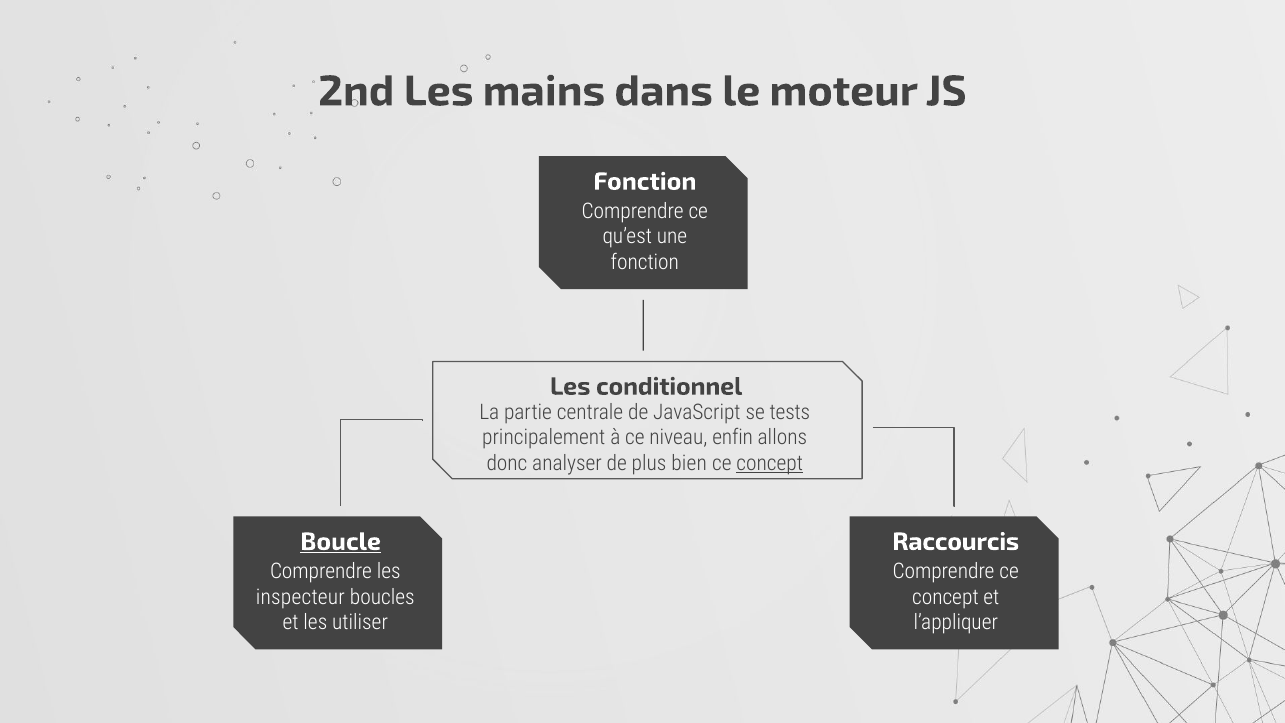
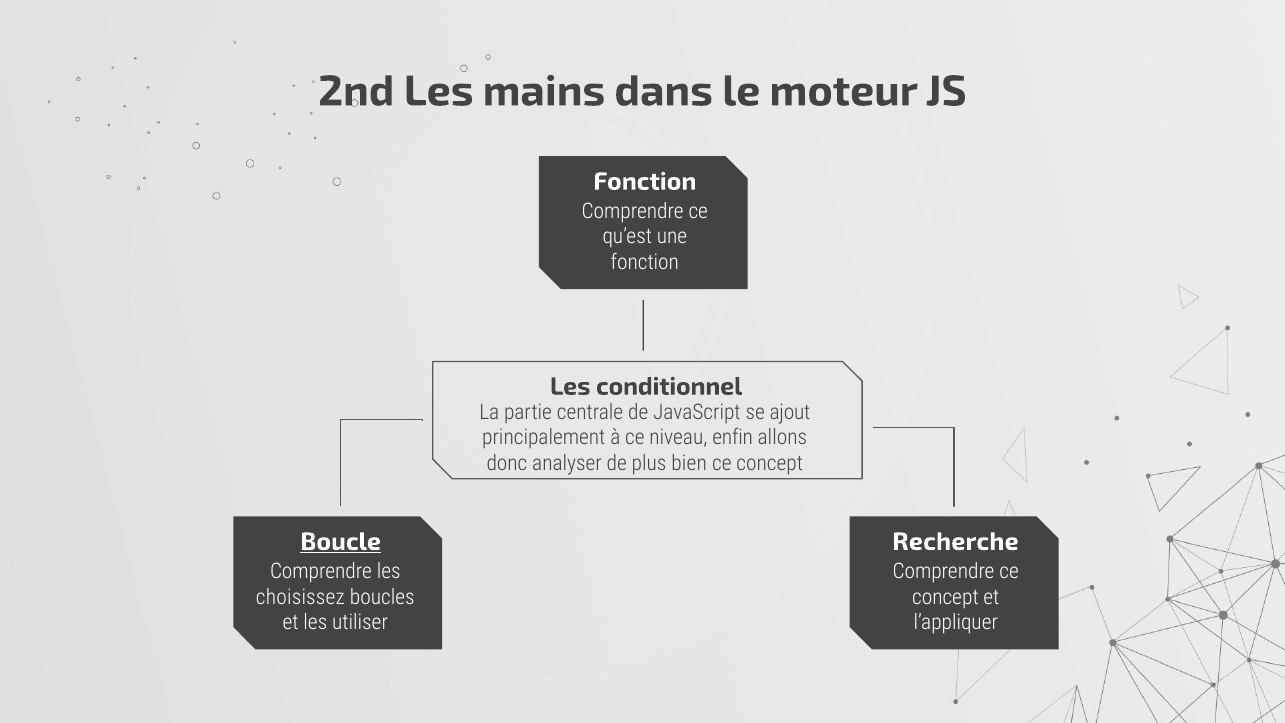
tests: tests -> ajout (790, 412)
concept underline: present -> none (770, 463)
Raccourcis: Raccourcis -> Recherche (956, 542)
inspecteur: inspecteur -> choisissez (300, 597)
